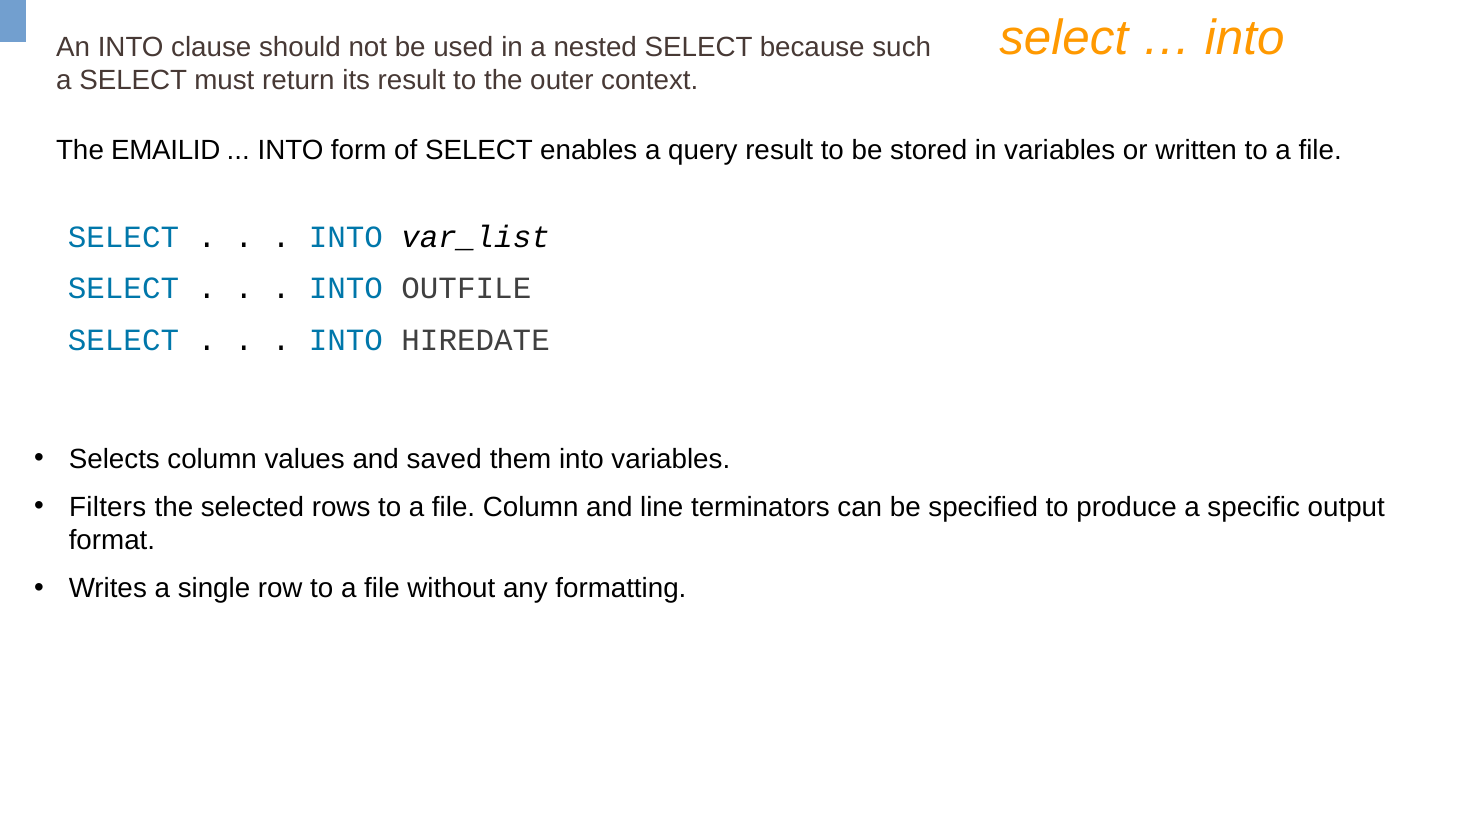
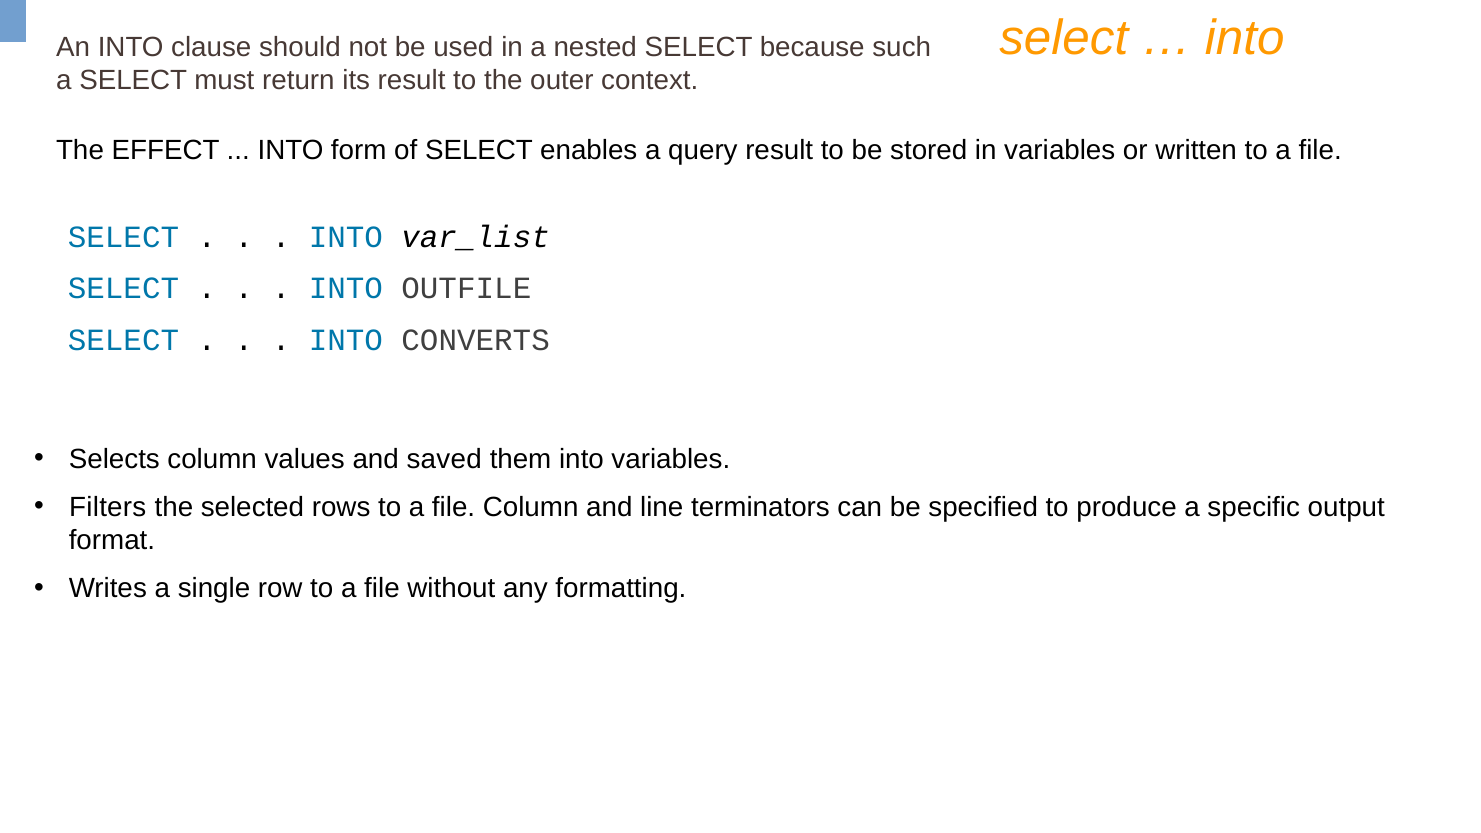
EMAILID: EMAILID -> EFFECT (166, 151)
HIREDATE: HIREDATE -> CONVERTS (476, 341)
